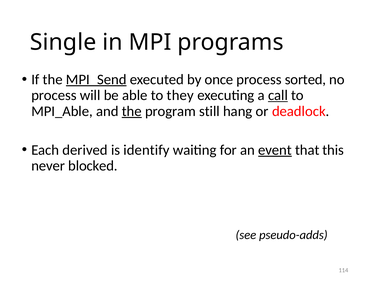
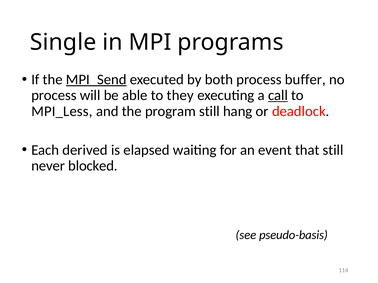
once: once -> both (219, 80)
sorted: sorted -> buffer (305, 80)
MPI_Able: MPI_Able -> MPI_Less (62, 111)
the underline: present -> none (132, 111)
identify: identify -> elapsed (147, 150)
event underline: present -> none (275, 150)
that this: this -> still (333, 150)
pseudo-adds: pseudo-adds -> pseudo-basis (293, 235)
